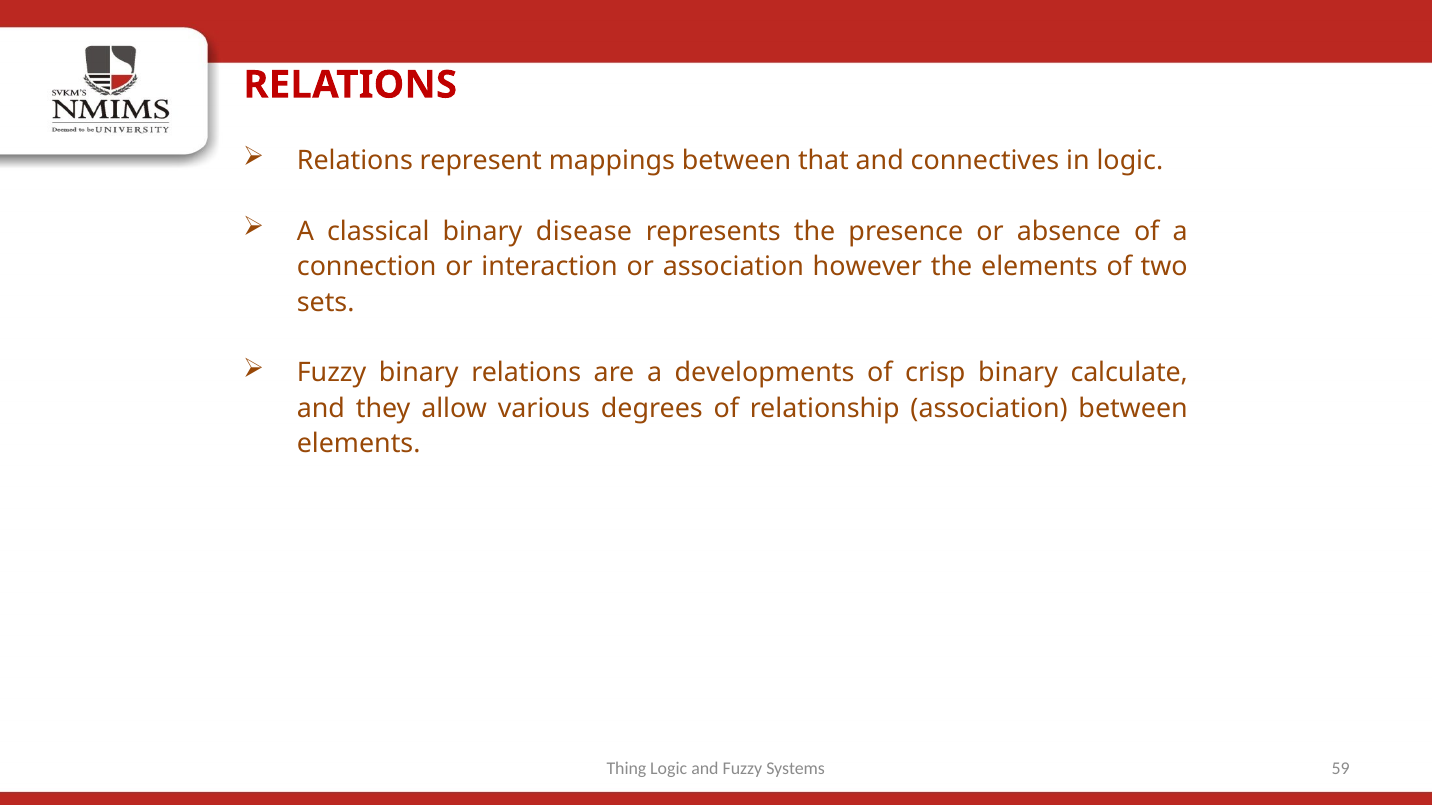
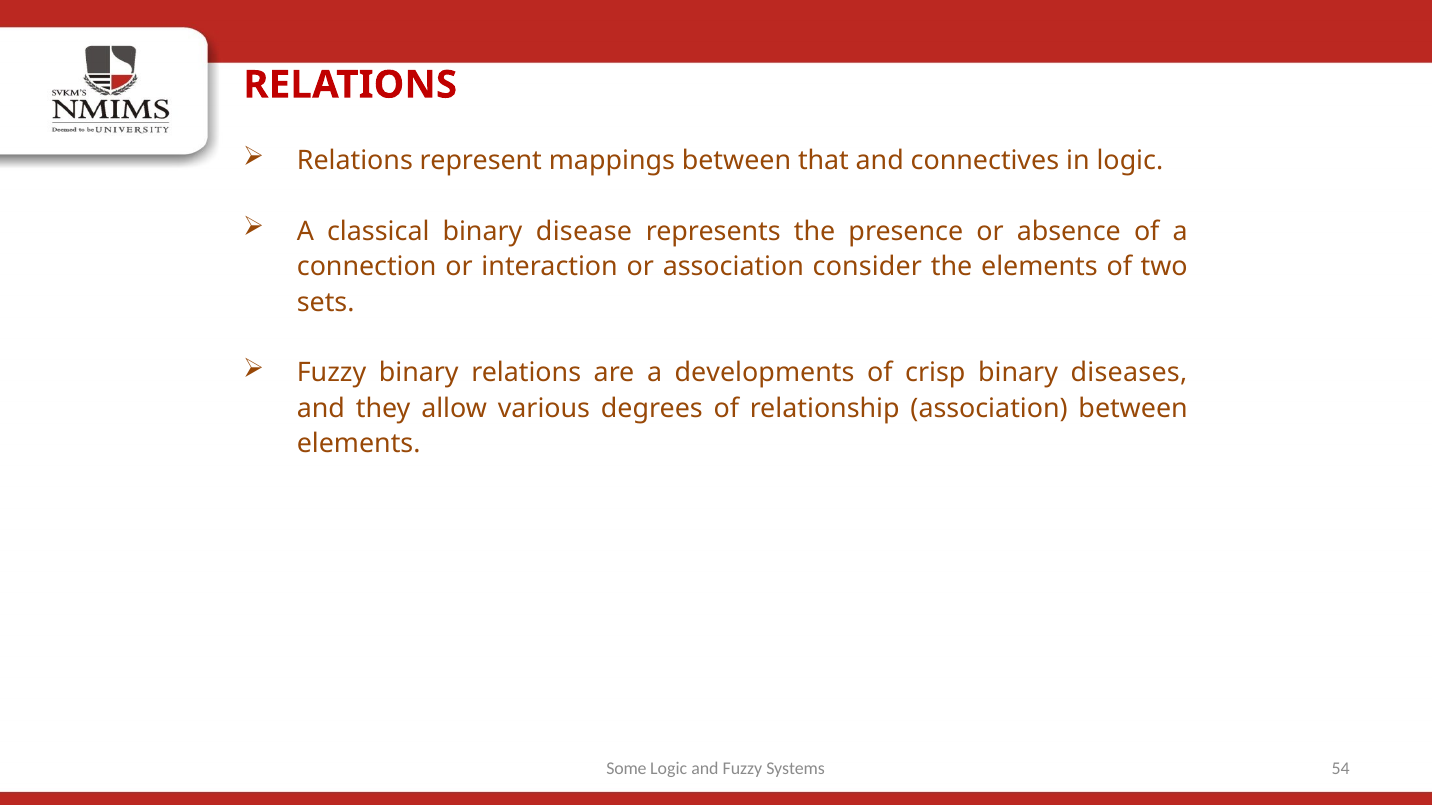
however: however -> consider (867, 267)
calculate: calculate -> diseases (1129, 373)
Thing: Thing -> Some (626, 769)
59: 59 -> 54 (1341, 769)
